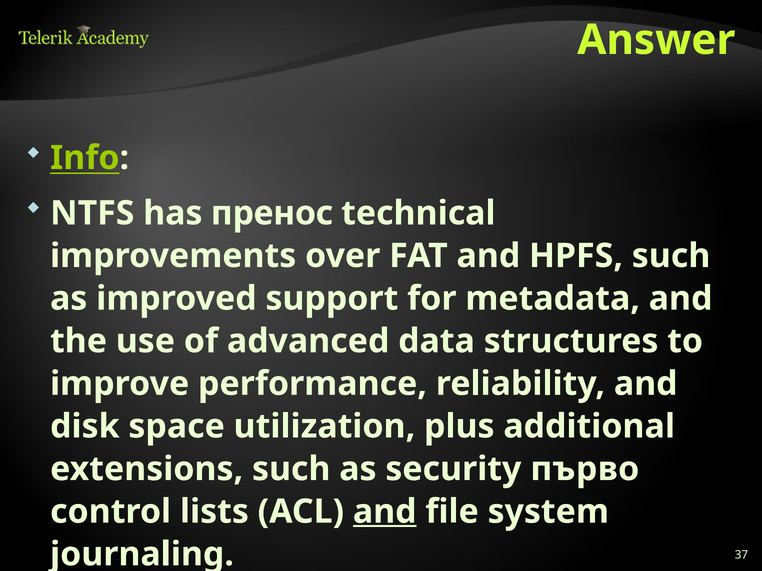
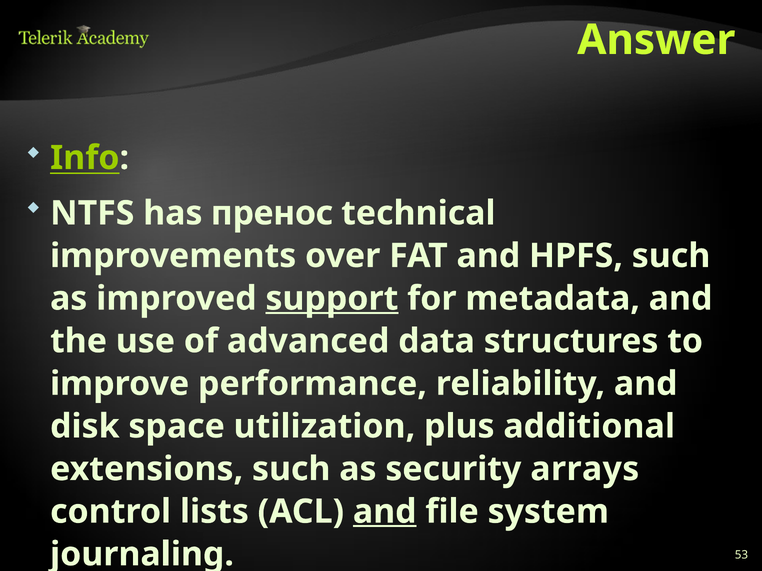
support underline: none -> present (332, 299)
първо: първо -> arrays (585, 469)
37: 37 -> 53 (741, 555)
